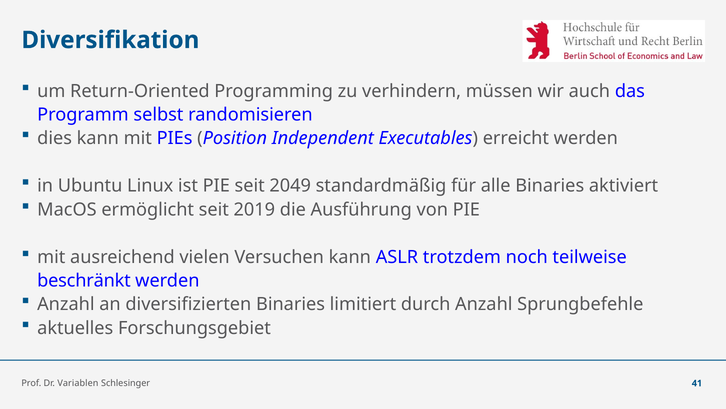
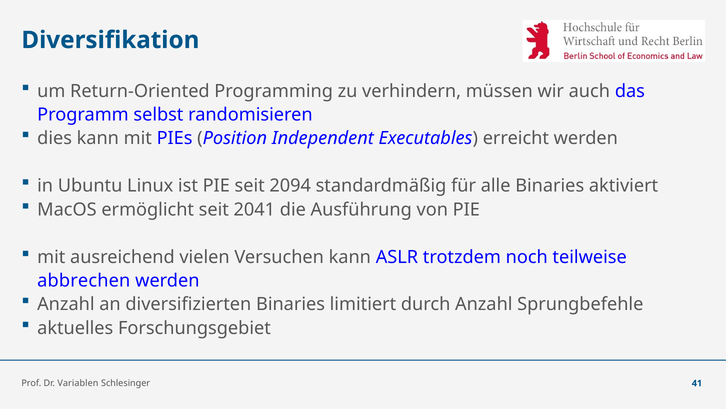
2049: 2049 -> 2094 (290, 186)
2019: 2019 -> 2041 (254, 209)
beschränkt: beschränkt -> abbrechen (84, 280)
